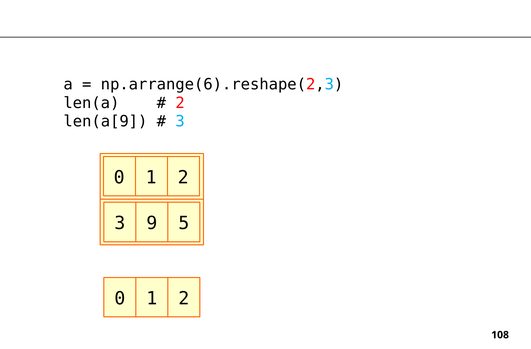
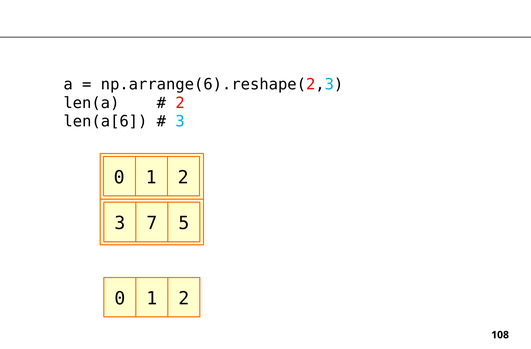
len(a[9: len(a[9 -> len(a[6 (105, 121)
9: 9 -> 7 (152, 223)
